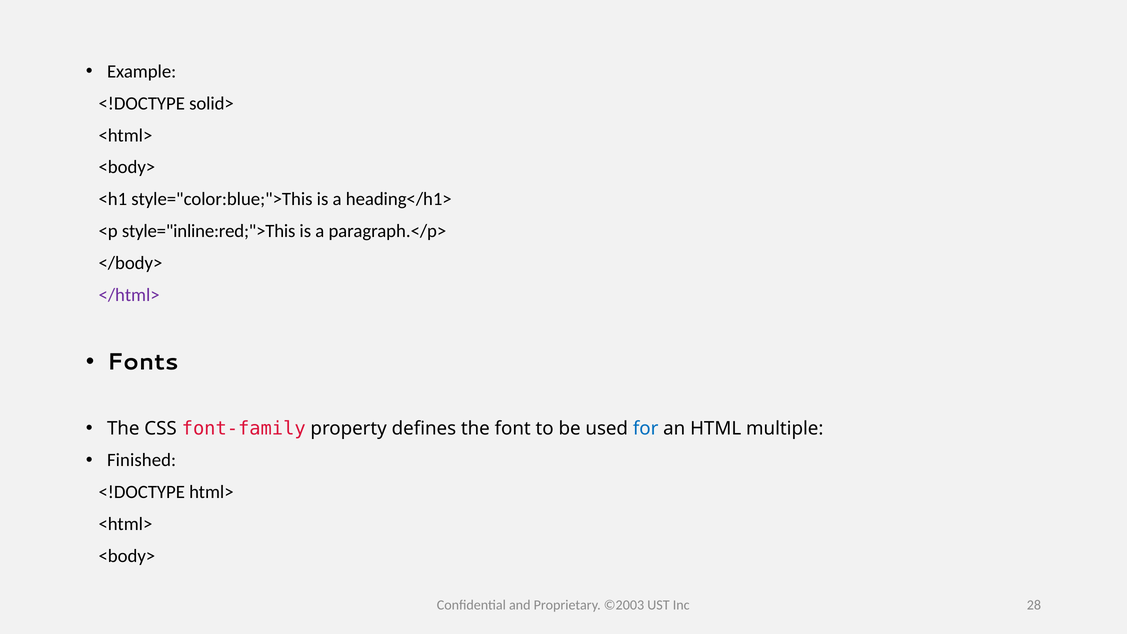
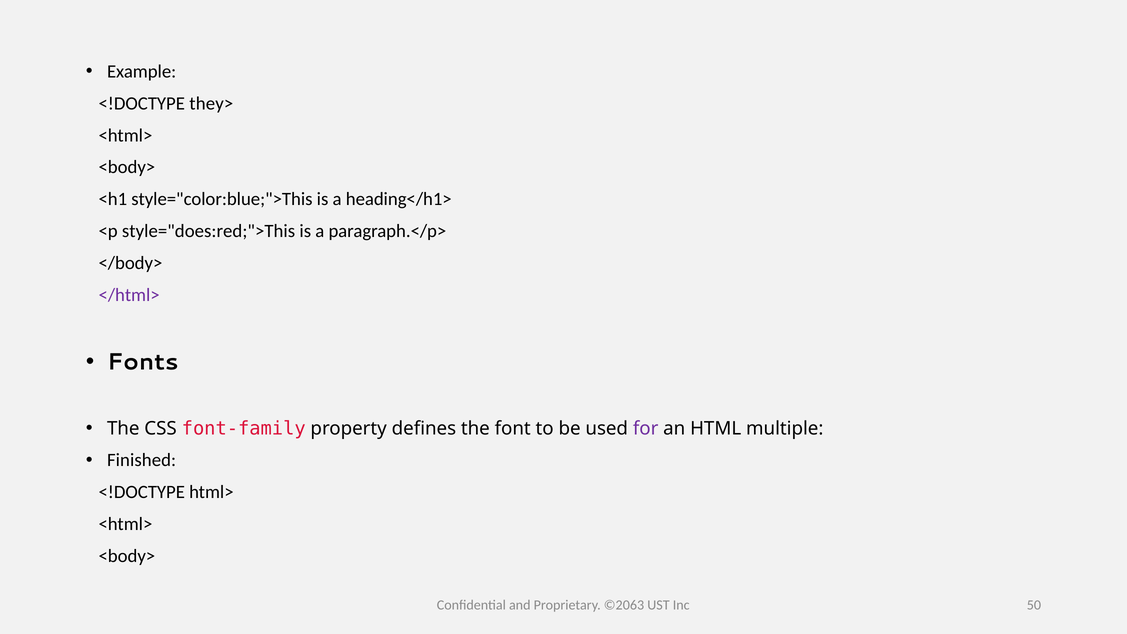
solid>: solid> -> they> (211, 103)
style="inline:red;">This: style="inline:red;">This -> style="does:red;">This (209, 231)
for colour: blue -> purple (646, 428)
©2003: ©2003 -> ©2063 (624, 605)
28: 28 -> 50 (1034, 605)
